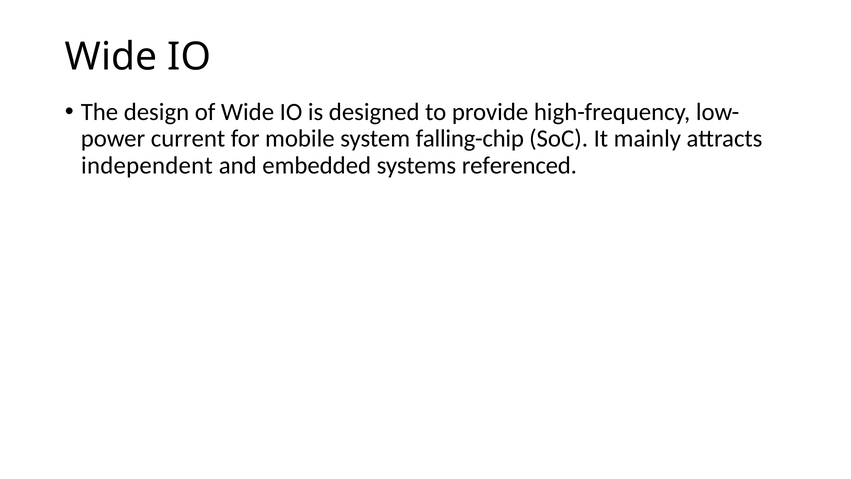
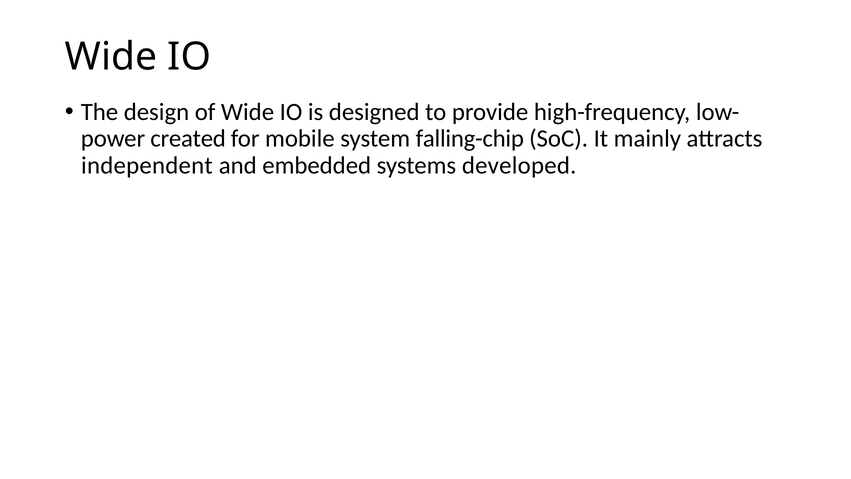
current: current -> created (188, 139)
referenced: referenced -> developed (519, 165)
